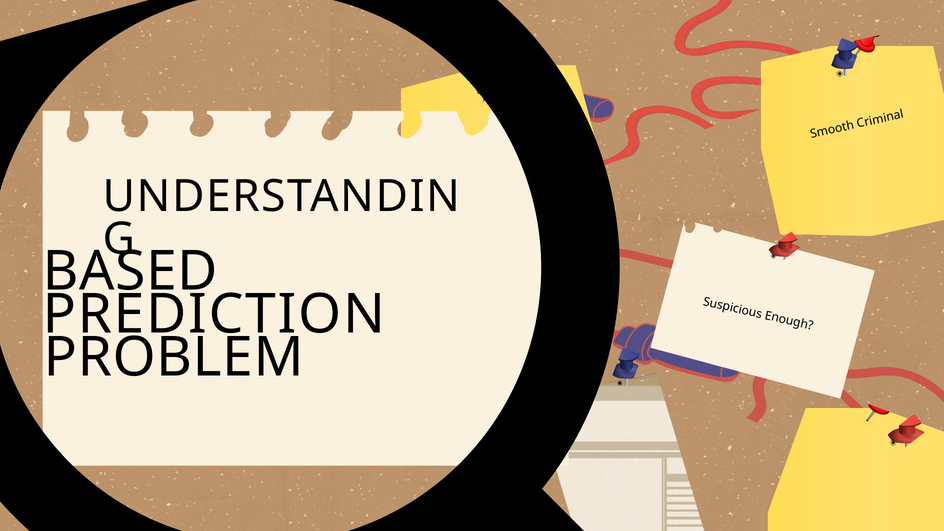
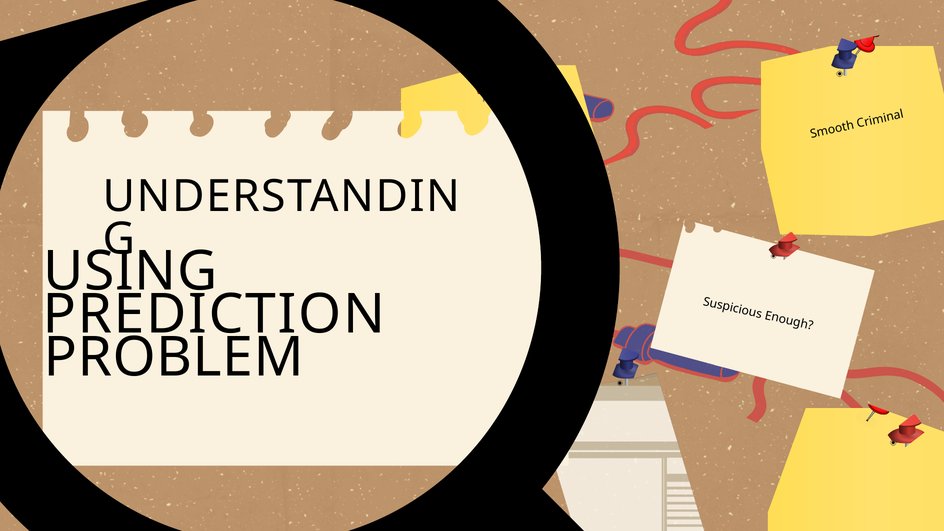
BASED: BASED -> USING (130, 271)
